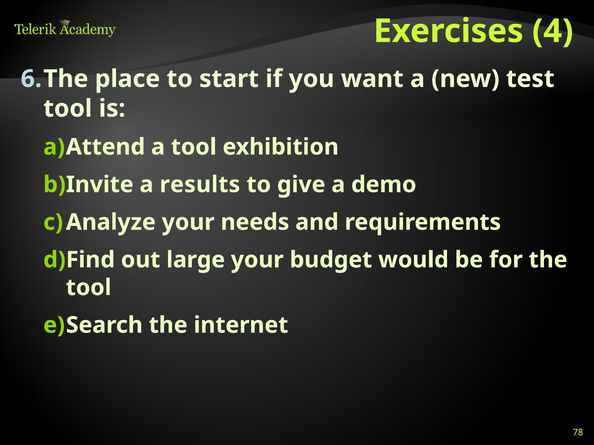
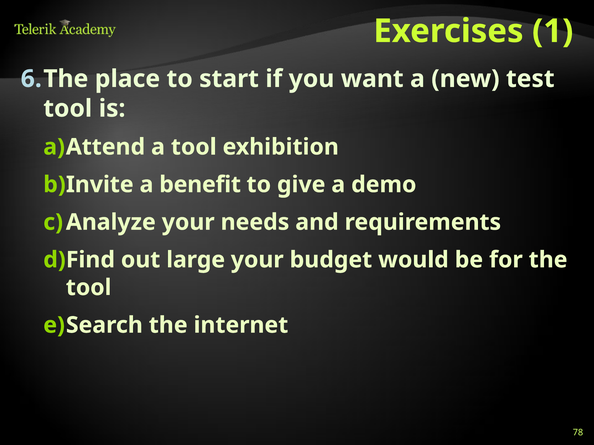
4: 4 -> 1 (553, 31)
results: results -> benefit (200, 185)
